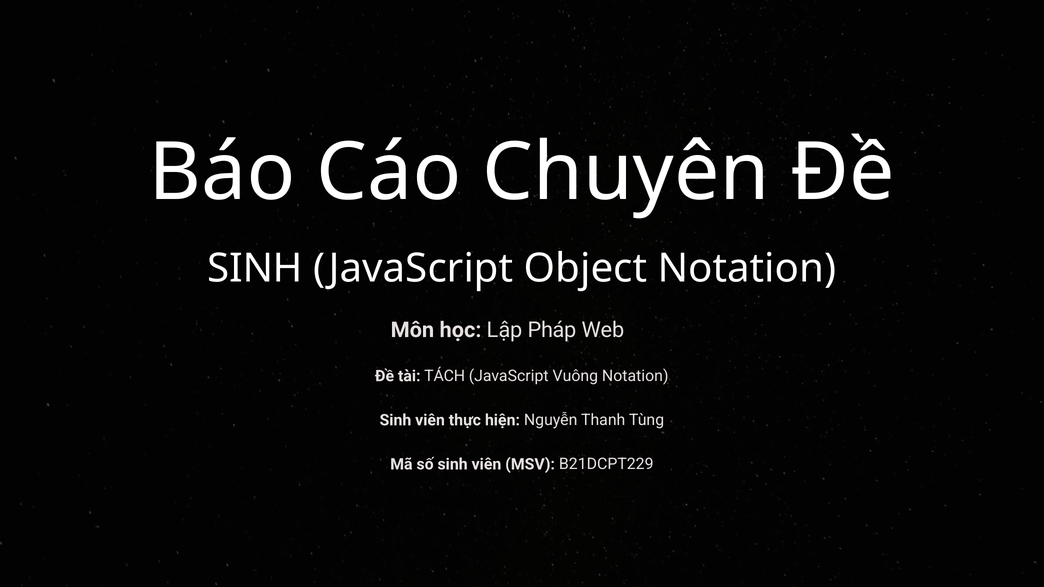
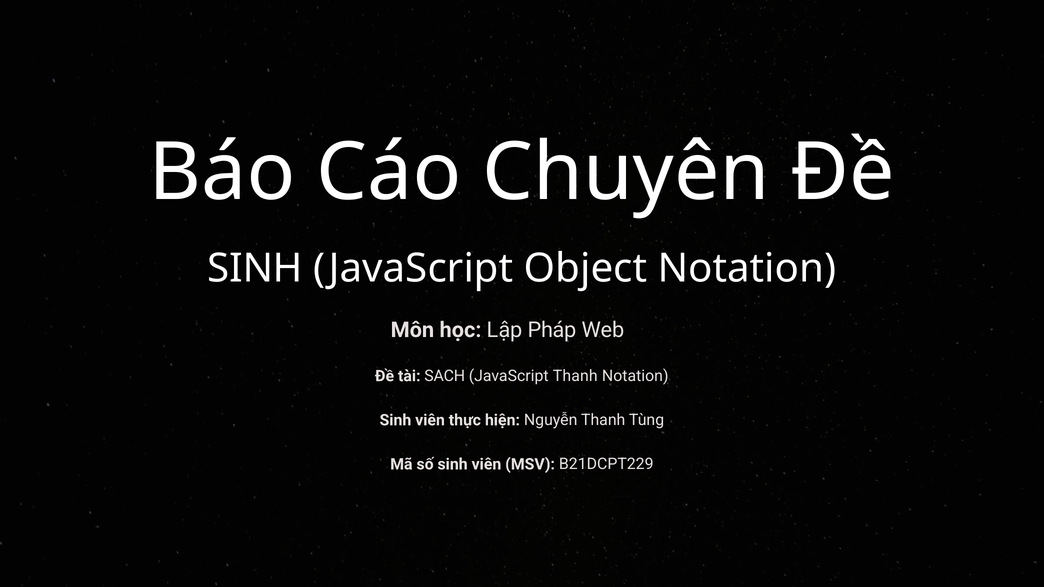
TÁCH: TÁCH -> SACH (445, 376)
JavaScript Vuông: Vuông -> Thanh (575, 376)
